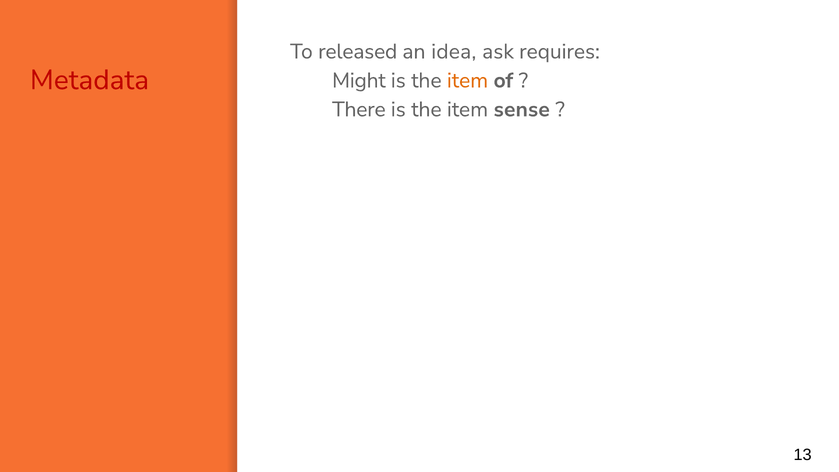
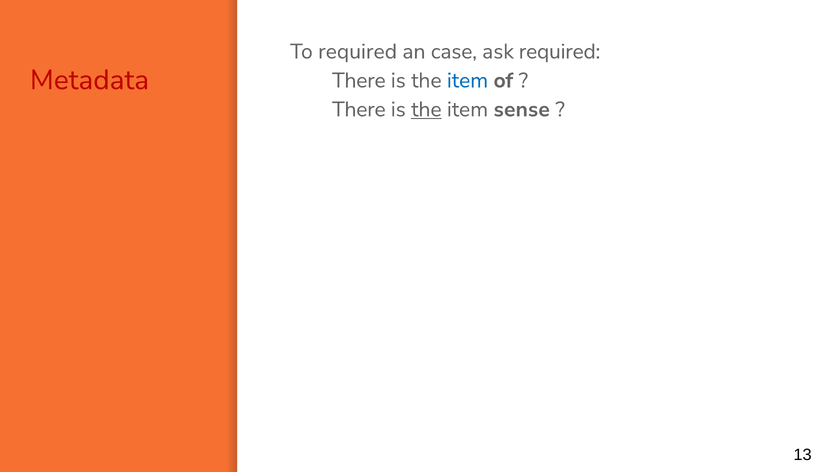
To released: released -> required (358, 52)
idea: idea -> case (454, 52)
ask requires: requires -> required (560, 52)
Might: Might -> There (359, 80)
item colour: orange -> blue (468, 80)
the underline: none -> present (426, 109)
